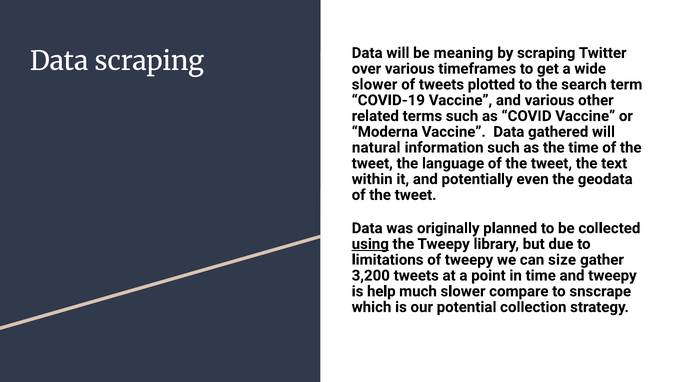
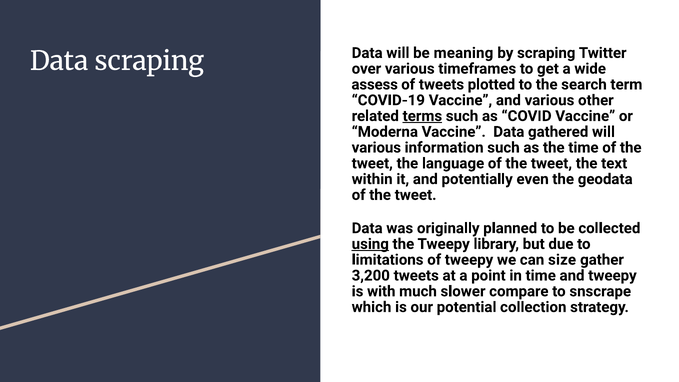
slower: slower -> assess (375, 84)
terms underline: none -> present (422, 116)
natural: natural -> various (376, 148)
help: help -> with (381, 291)
